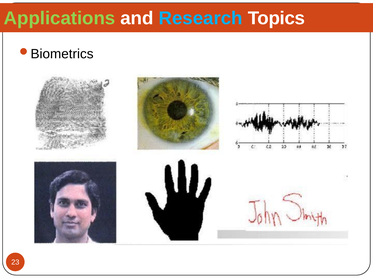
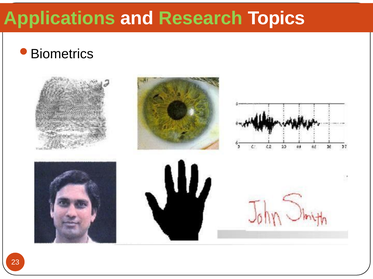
Research colour: light blue -> light green (201, 18)
